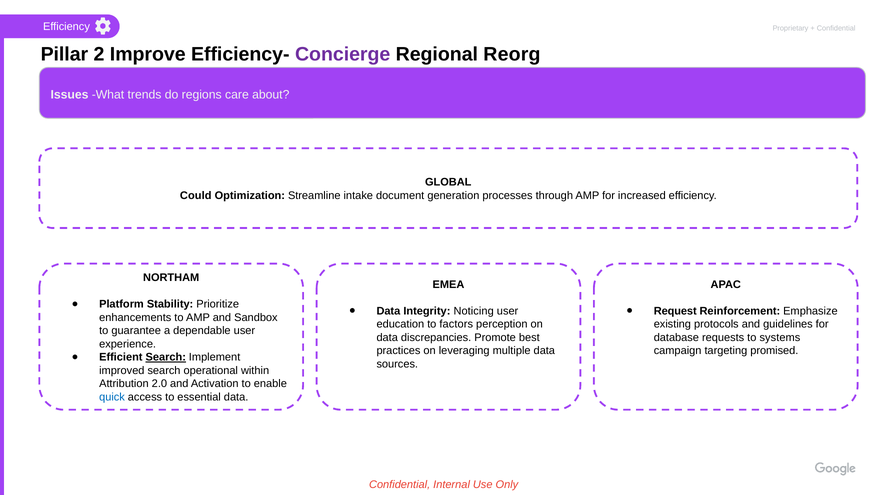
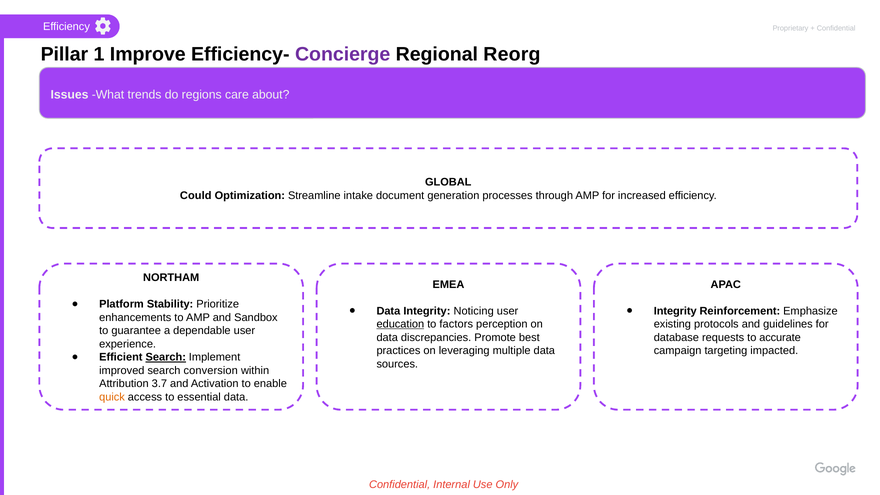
2: 2 -> 1 (99, 54)
Request: Request -> Integrity (675, 311)
education underline: none -> present (400, 324)
systems: systems -> accurate (780, 337)
promised: promised -> impacted (774, 351)
operational: operational -> conversion (211, 371)
2.0: 2.0 -> 3.7 (159, 384)
quick colour: blue -> orange (112, 397)
